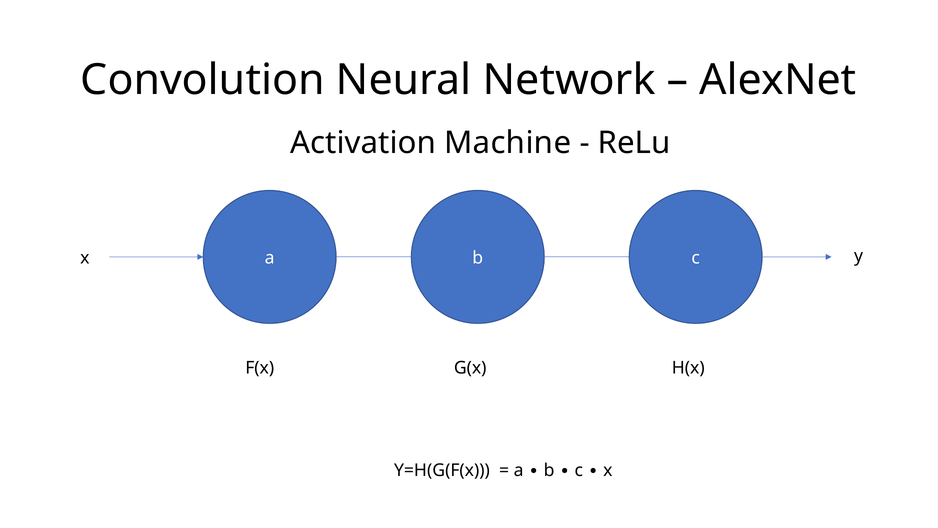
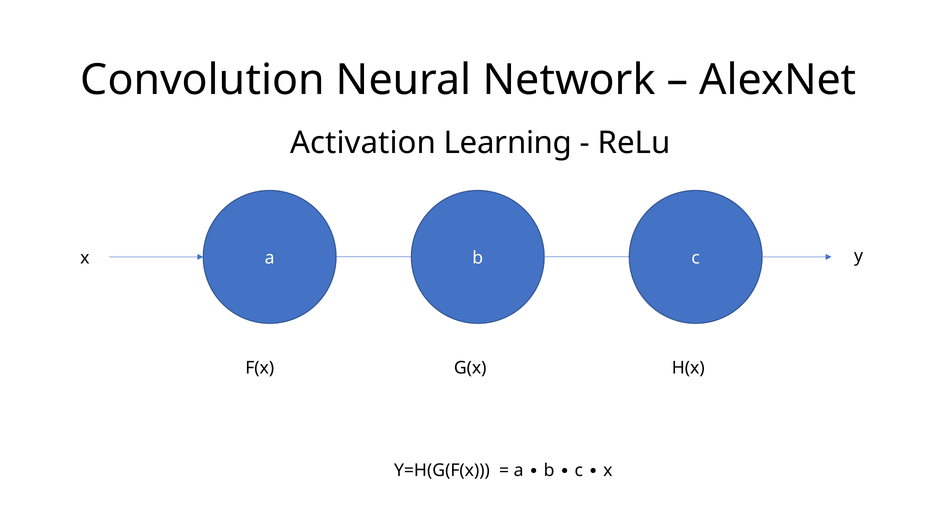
Machine: Machine -> Learning (508, 143)
